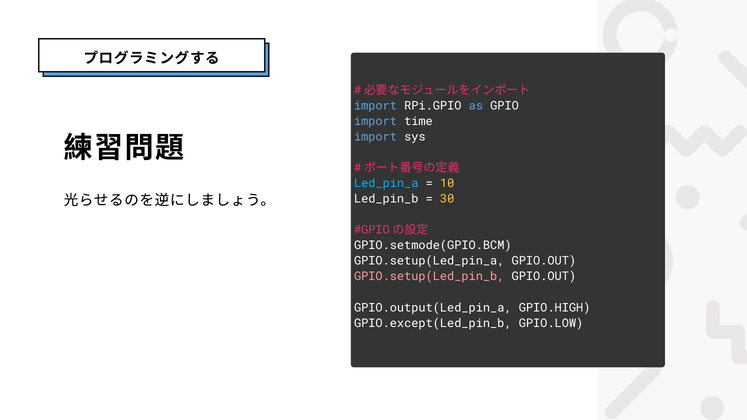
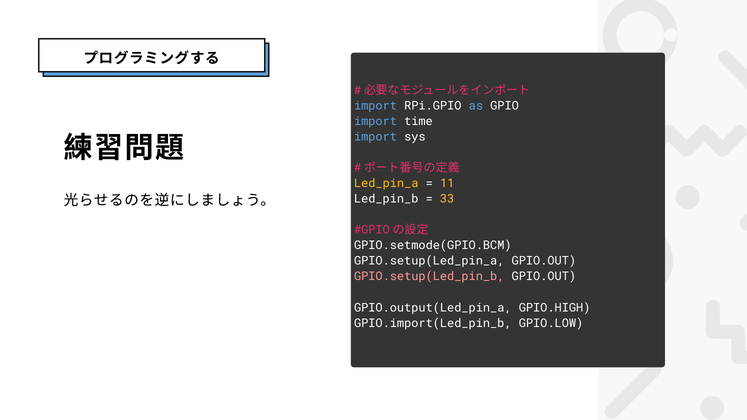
Led_pin_a colour: light blue -> yellow (386, 184)
10: 10 -> 11 (447, 184)
30: 30 -> 33 (447, 199)
GPIO.except(Led_pin_b: GPIO.except(Led_pin_b -> GPIO.import(Led_pin_b (433, 323)
